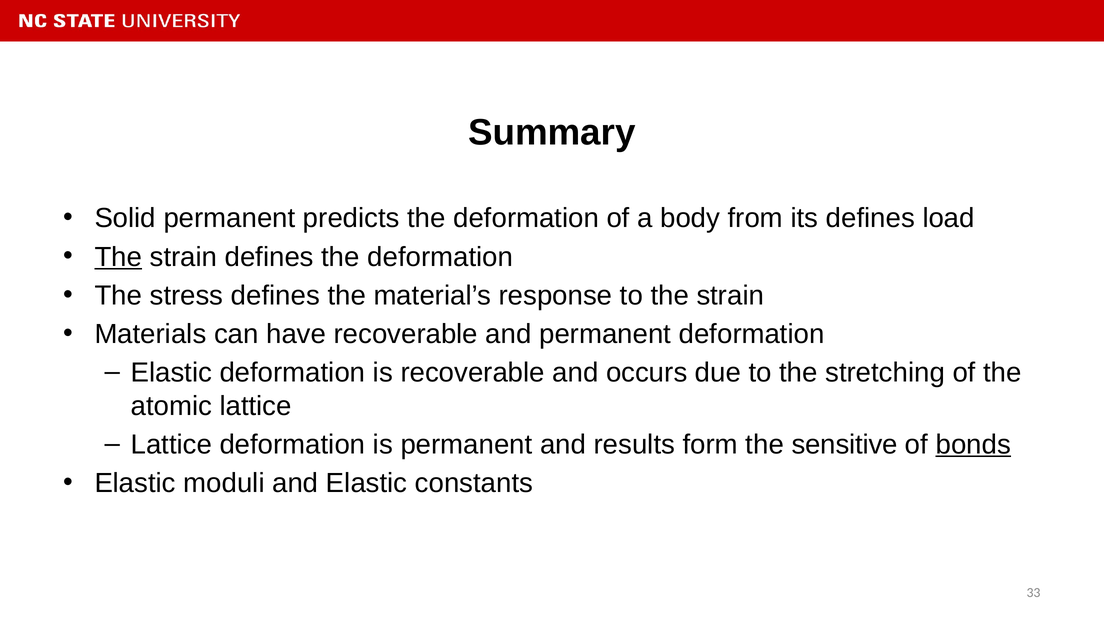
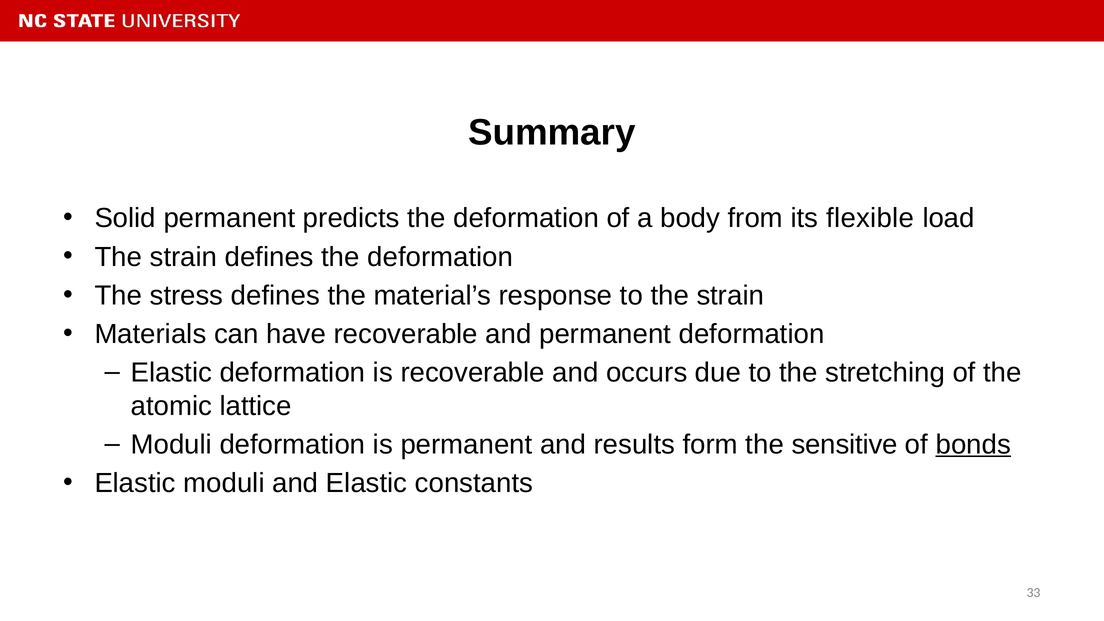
its defines: defines -> flexible (870, 218)
The underline: present -> none (118, 257)
Lattice: Lattice -> Moduli (171, 445)
